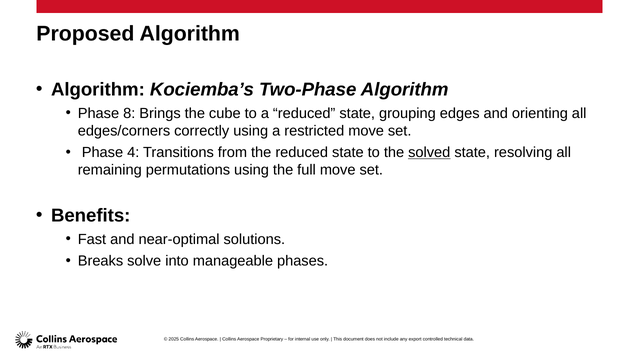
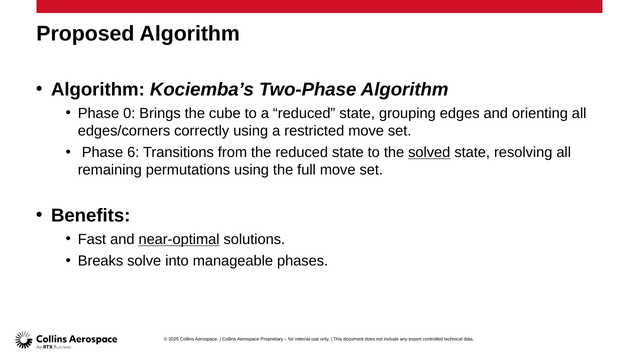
8: 8 -> 0 (129, 113)
4: 4 -> 6 (133, 152)
near-optimal underline: none -> present (179, 239)
